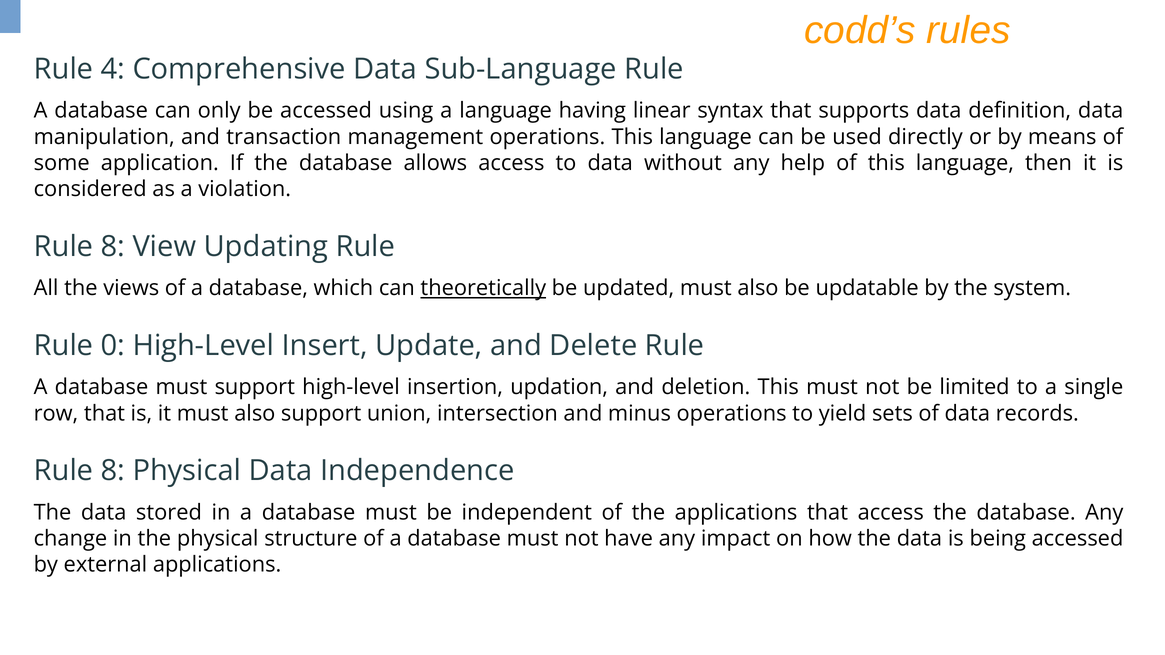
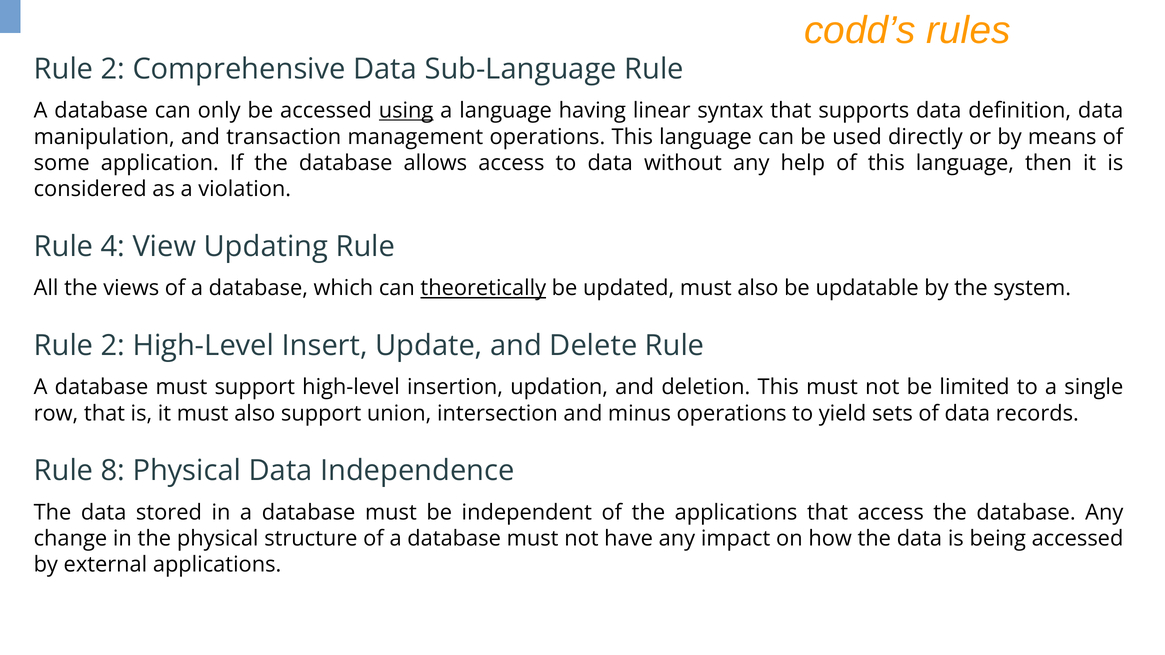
4: 4 -> 2 (113, 69)
using underline: none -> present (406, 111)
8: 8 -> 4 (113, 247)
0: 0 -> 2 (113, 346)
